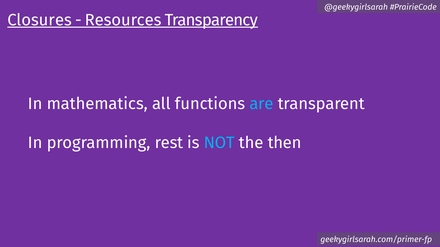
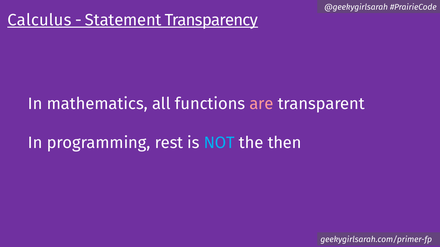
Closures: Closures -> Calculus (39, 20)
Resources: Resources -> Statement (123, 20)
are colour: light blue -> pink (262, 104)
